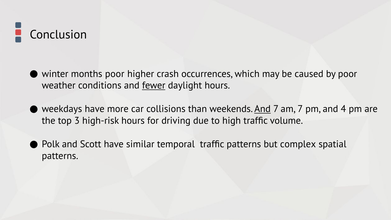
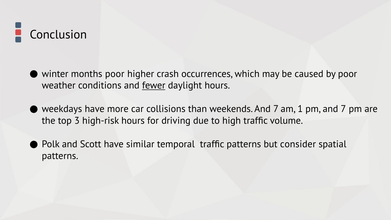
And underline: present -> none (263, 109)
am 7: 7 -> 1 (300, 109)
pm and 4: 4 -> 7 (343, 109)
complex: complex -> consider (298, 144)
